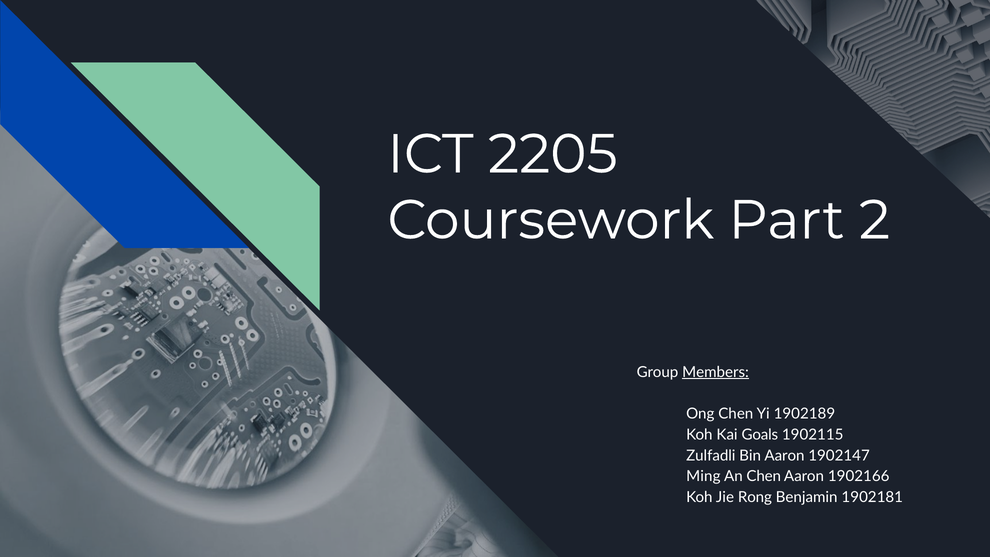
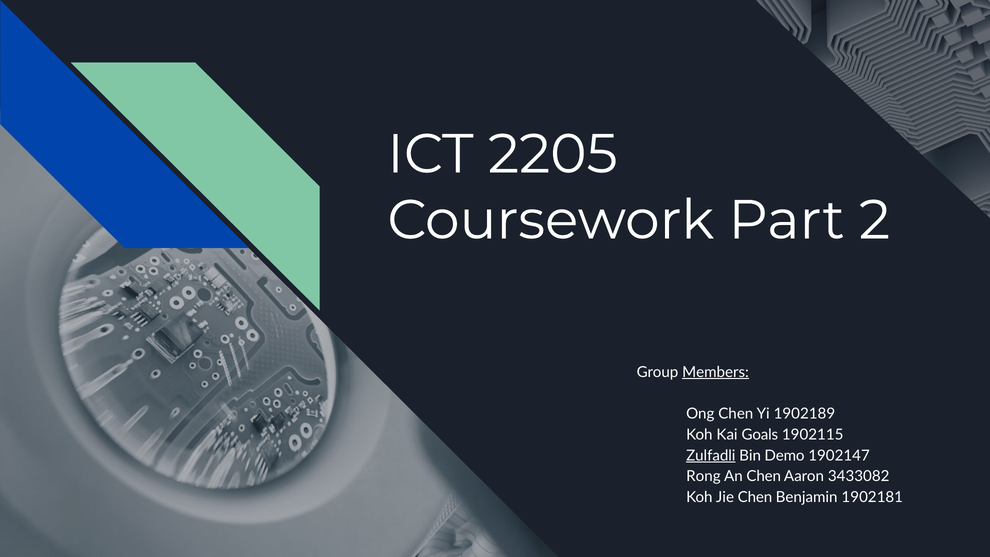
Zulfadli underline: none -> present (711, 455)
Bin Aaron: Aaron -> Demo (785, 455)
Ming: Ming -> Rong (703, 476)
1902166: 1902166 -> 3433082 (859, 476)
Jie Rong: Rong -> Chen (755, 497)
